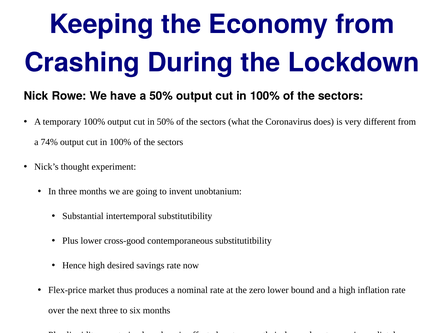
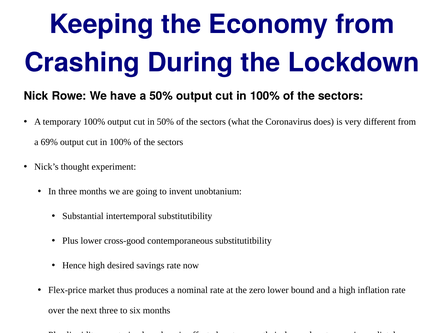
74%: 74% -> 69% (49, 142)
